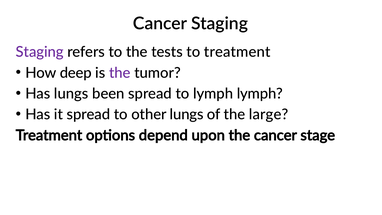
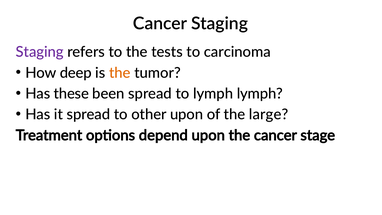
to treatment: treatment -> carcinoma (237, 52)
the colour: purple -> orange (120, 73)
Has lungs: lungs -> these (71, 94)
other lungs: lungs -> upon (187, 114)
